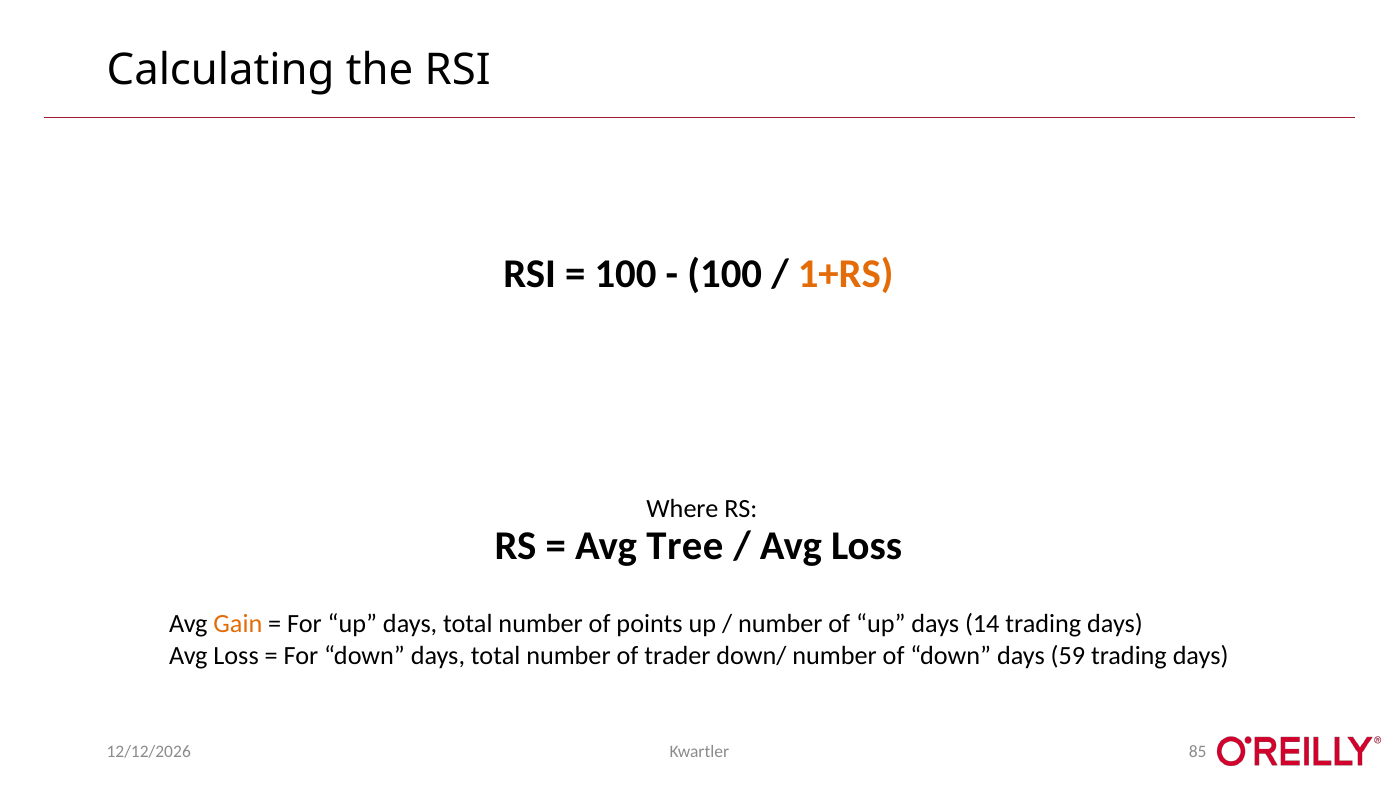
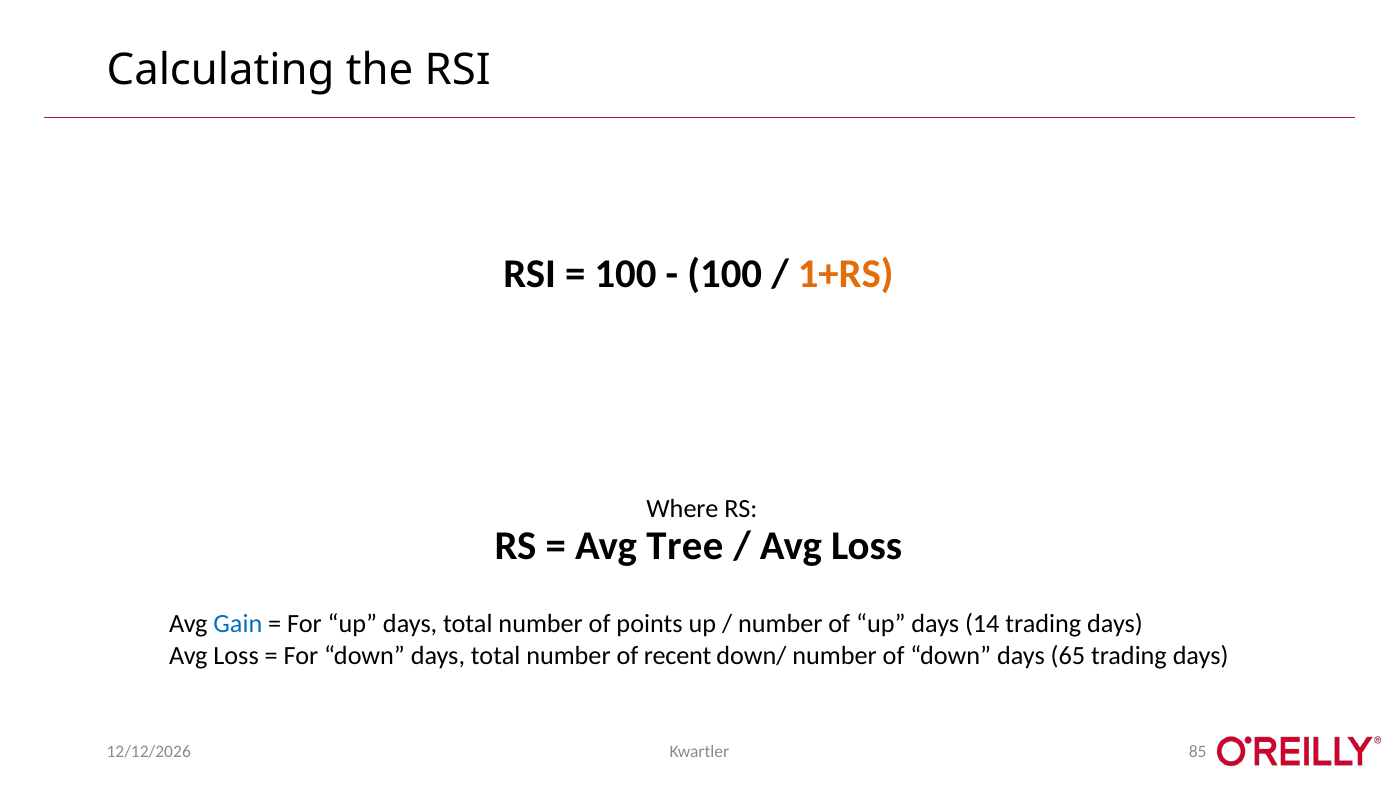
Gain colour: orange -> blue (238, 624)
trader: trader -> recent (678, 656)
59: 59 -> 65 (1068, 656)
